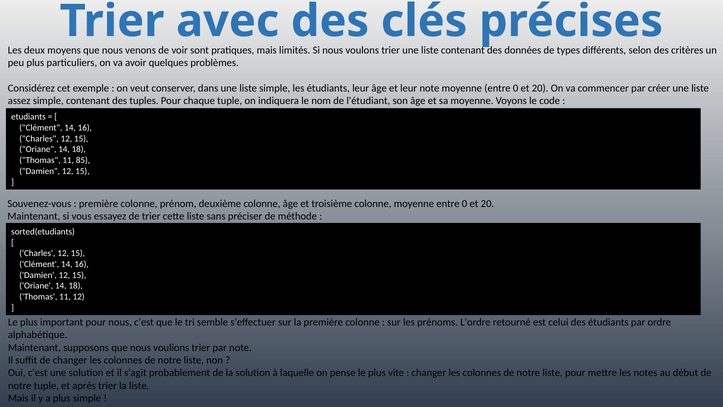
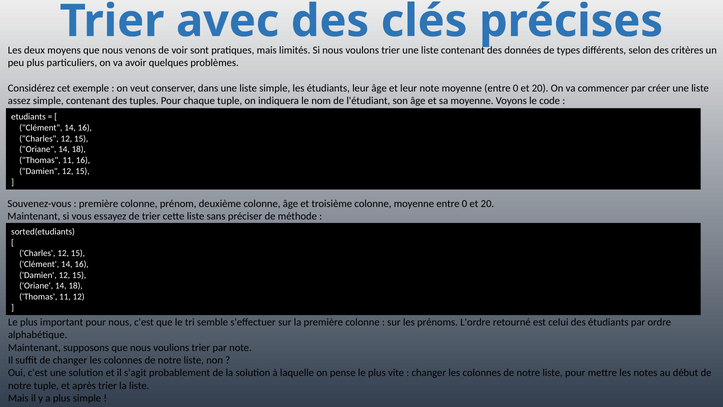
11 85: 85 -> 16 (83, 160)
